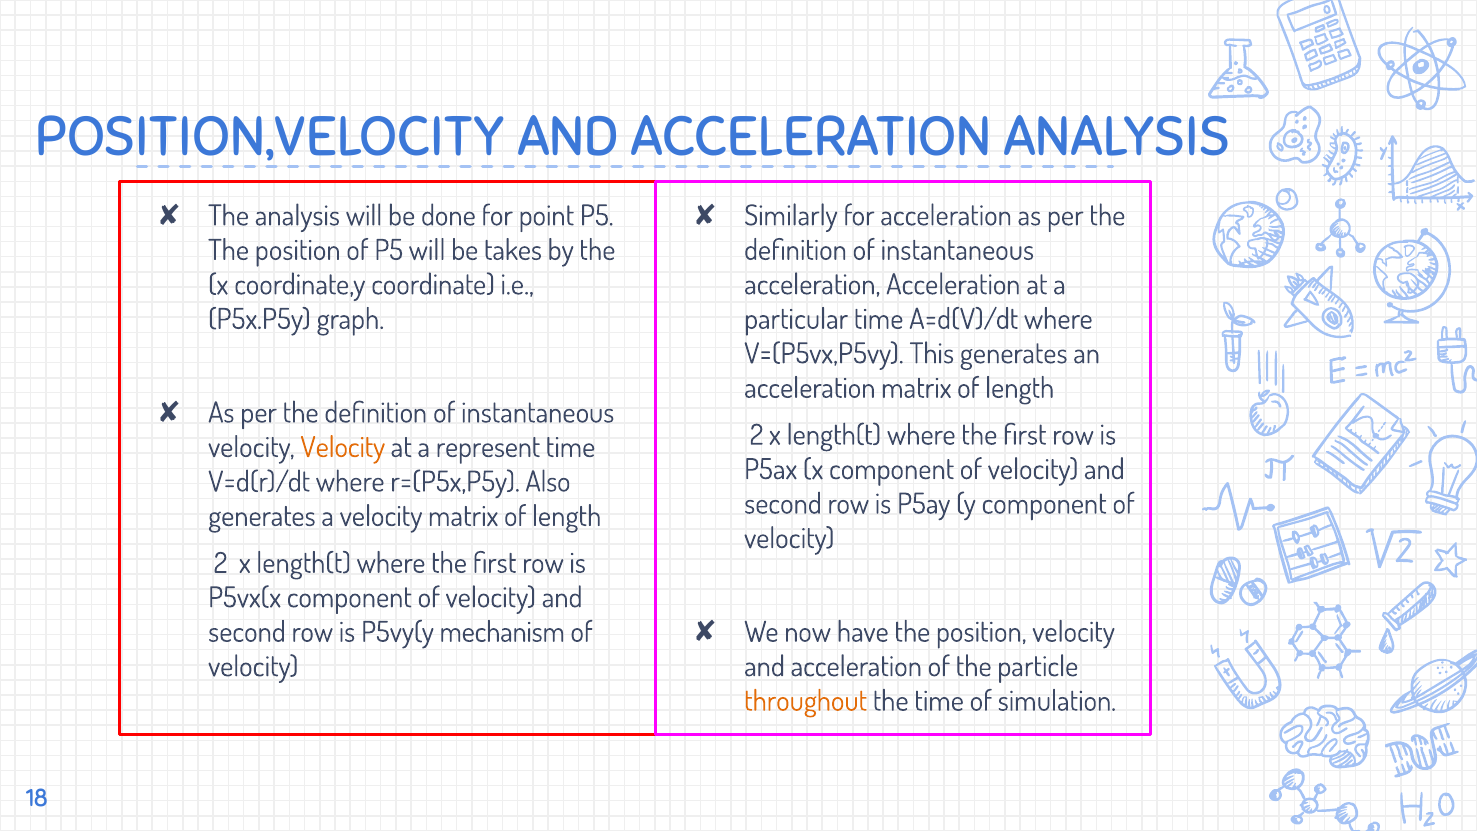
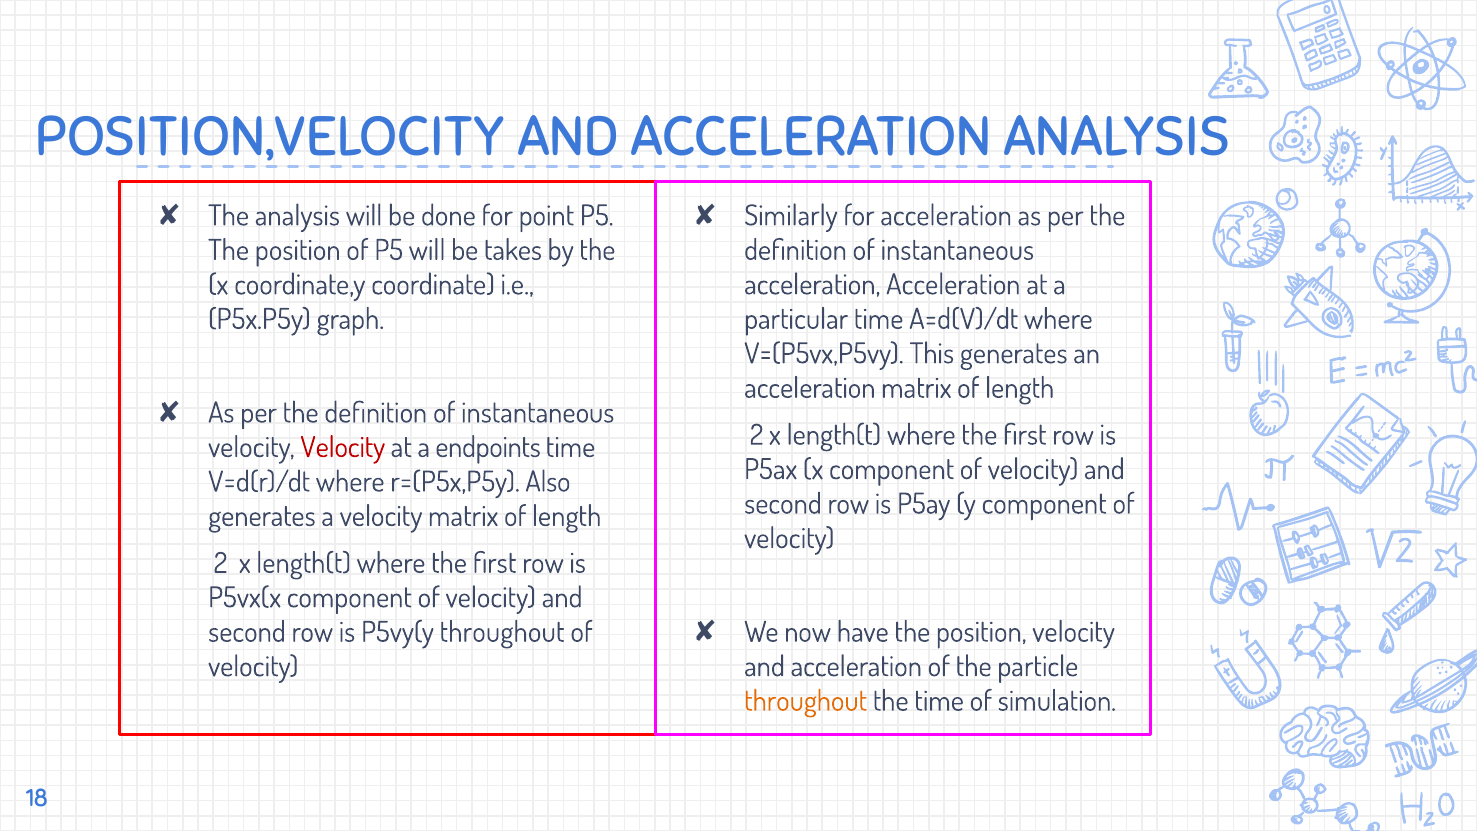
Velocity colour: orange -> red (343, 447)
represent: represent -> endpoints (488, 447)
P5vy(y mechanism: mechanism -> throughout (502, 632)
